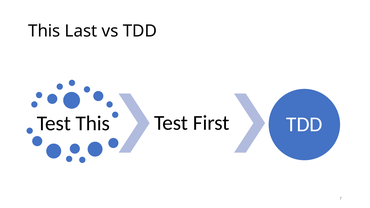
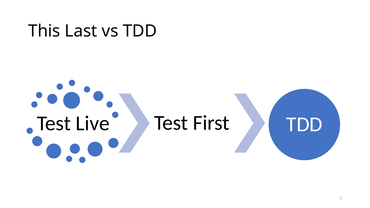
Test This: This -> Live (93, 123)
